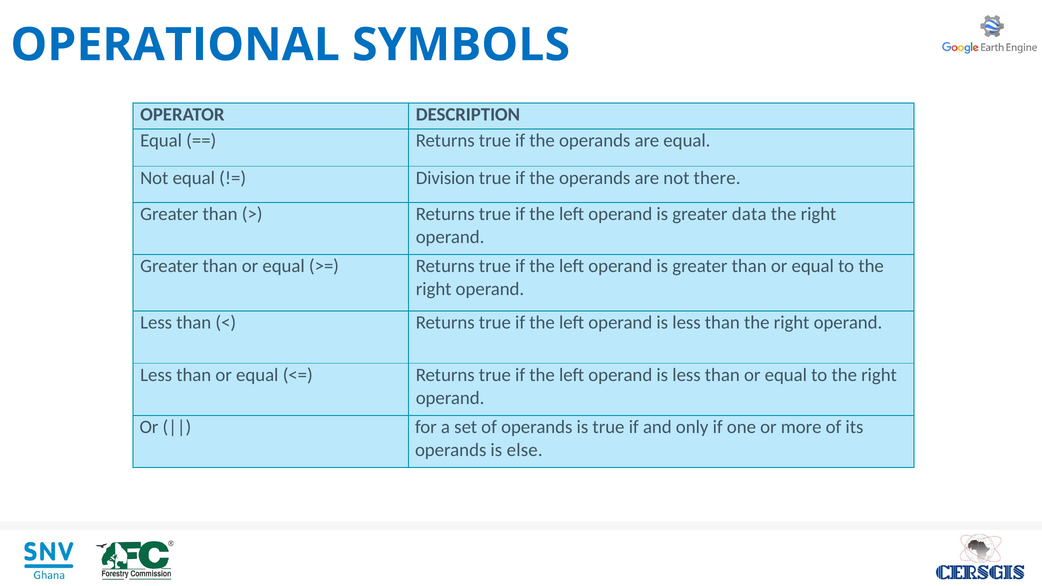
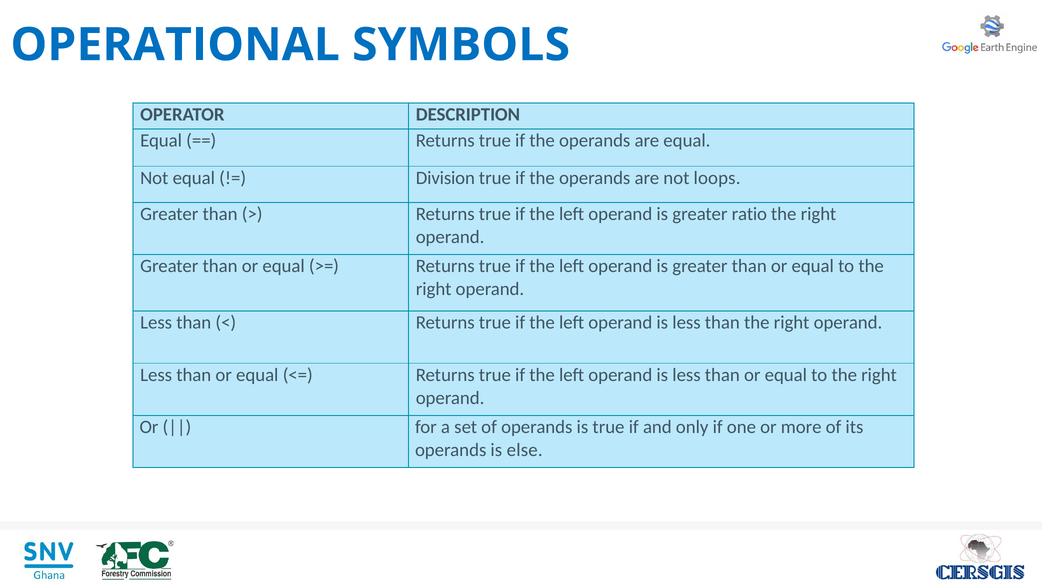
there: there -> loops (717, 178)
data: data -> ratio (749, 214)
